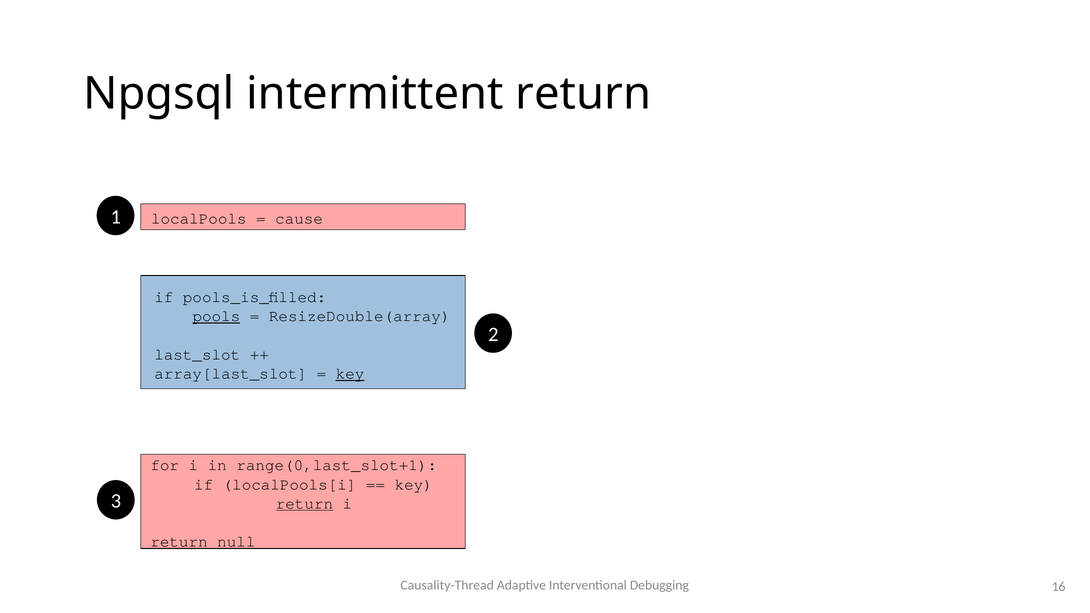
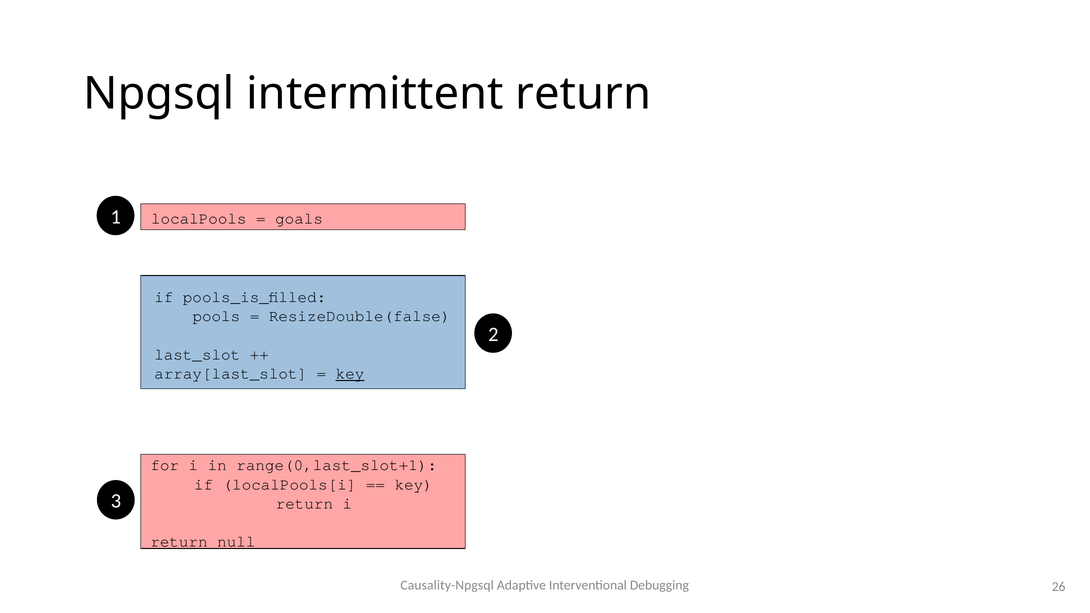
cause: cause -> goals (299, 219)
pools underline: present -> none (216, 316)
ResizeDouble(array: ResizeDouble(array -> ResizeDouble(false (360, 316)
return underline: present -> none (304, 503)
Causality-Thread: Causality-Thread -> Causality-Npgsql (447, 585)
16: 16 -> 26 (1059, 587)
